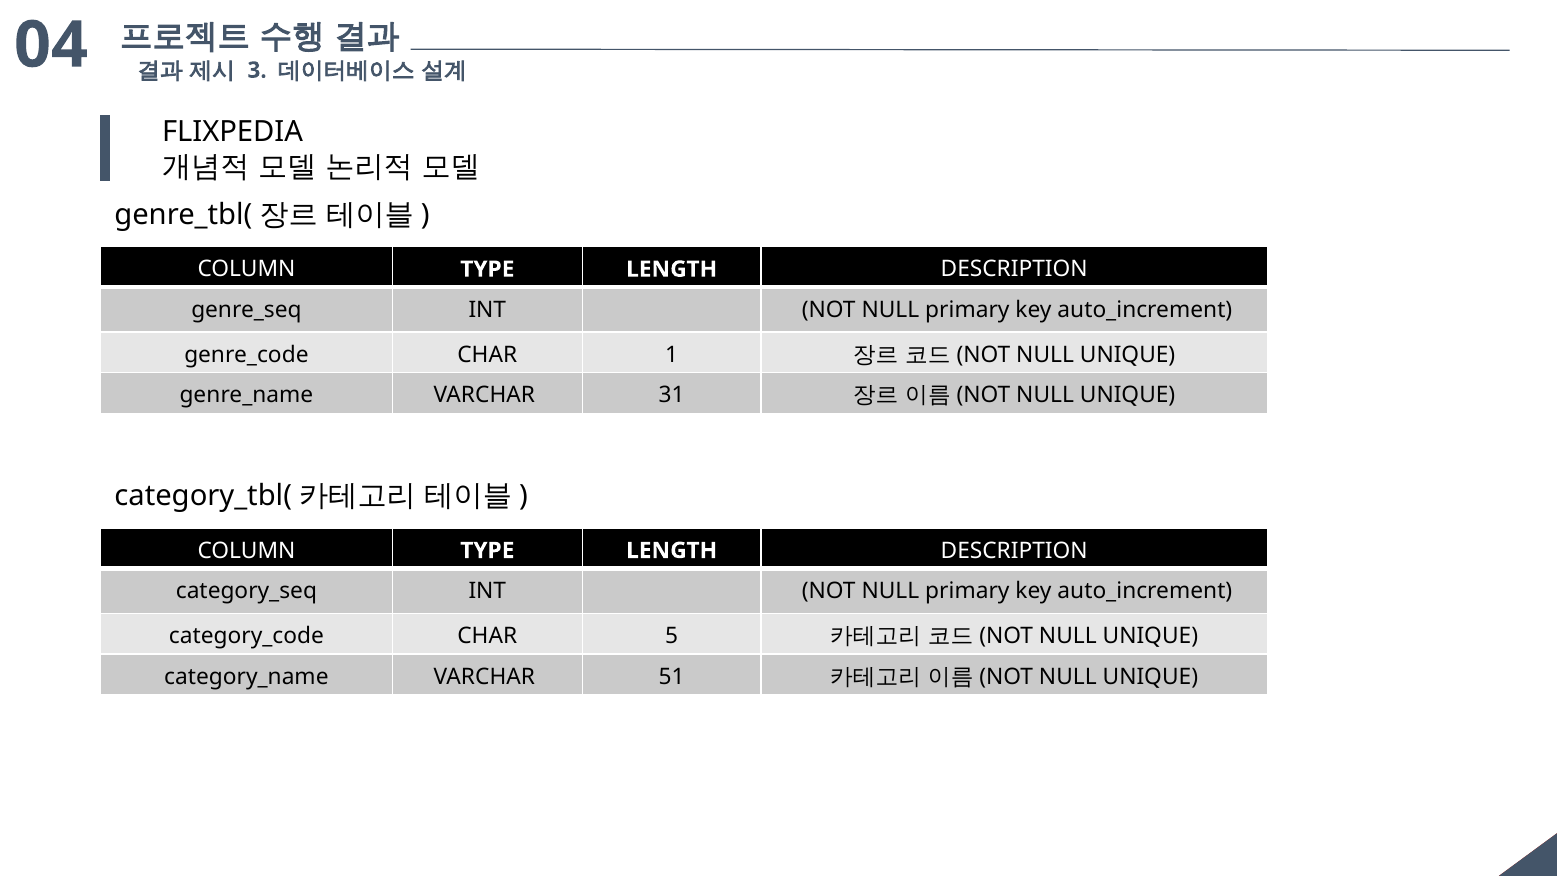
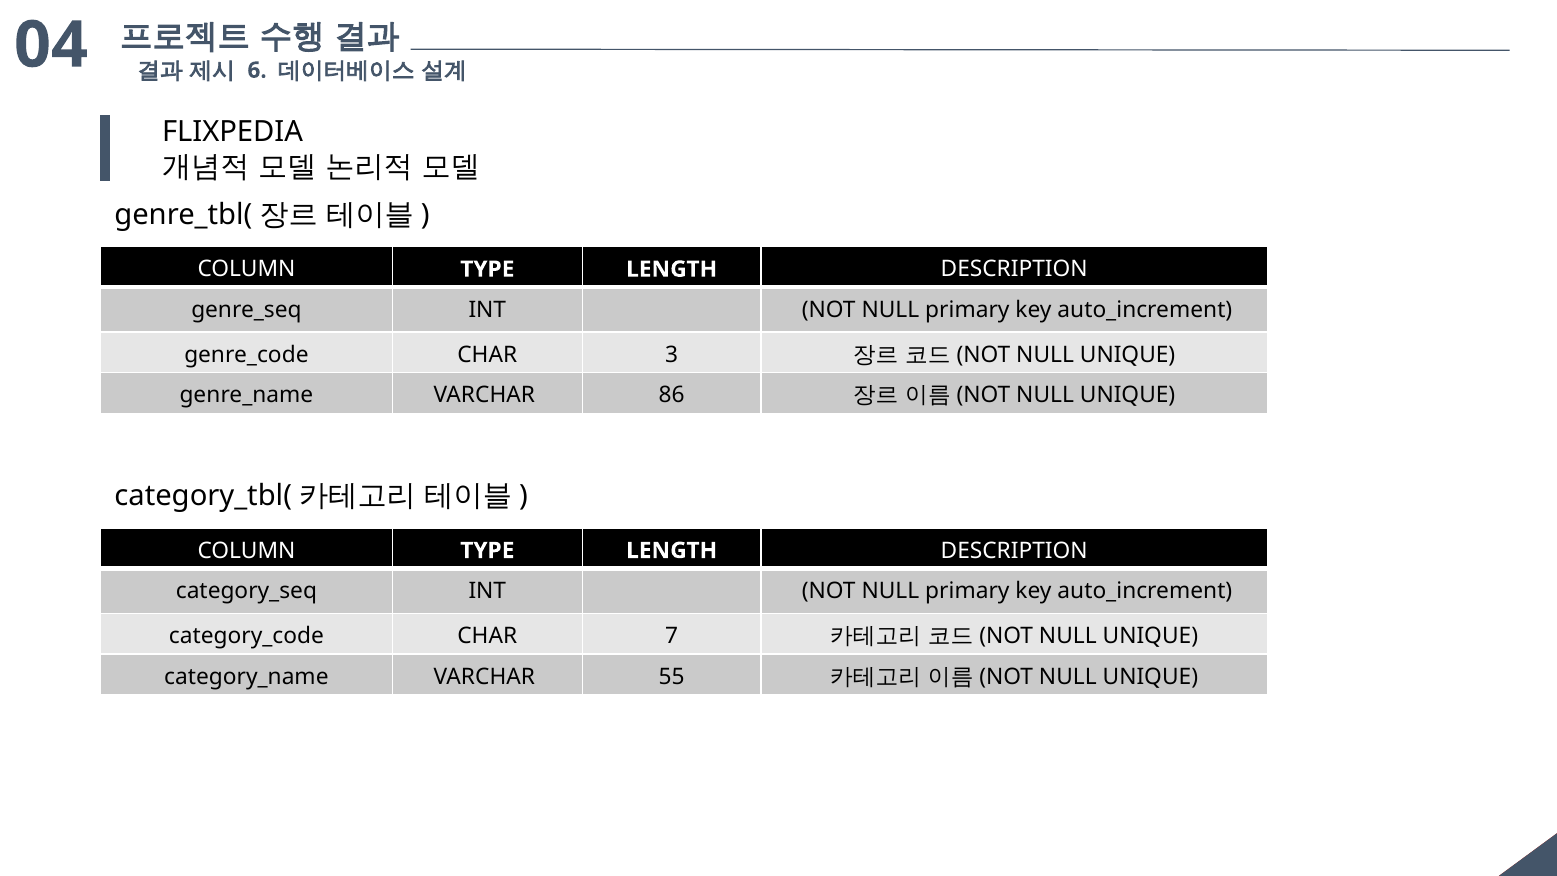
3: 3 -> 6 (257, 70)
1: 1 -> 3 (672, 355)
31: 31 -> 86 (672, 395)
5: 5 -> 7 (672, 636)
51: 51 -> 55 (672, 677)
